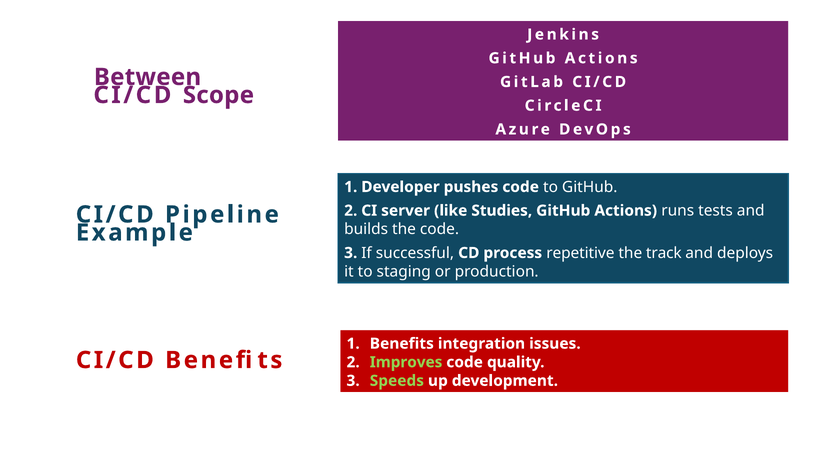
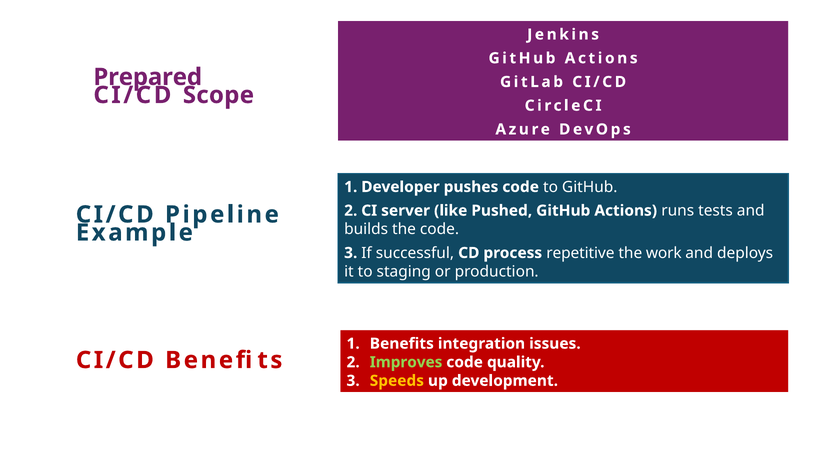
Between: Between -> Prepared (148, 77)
Studies: Studies -> Pushed (502, 211)
track: track -> work (664, 253)
Speeds colour: light green -> yellow (397, 381)
